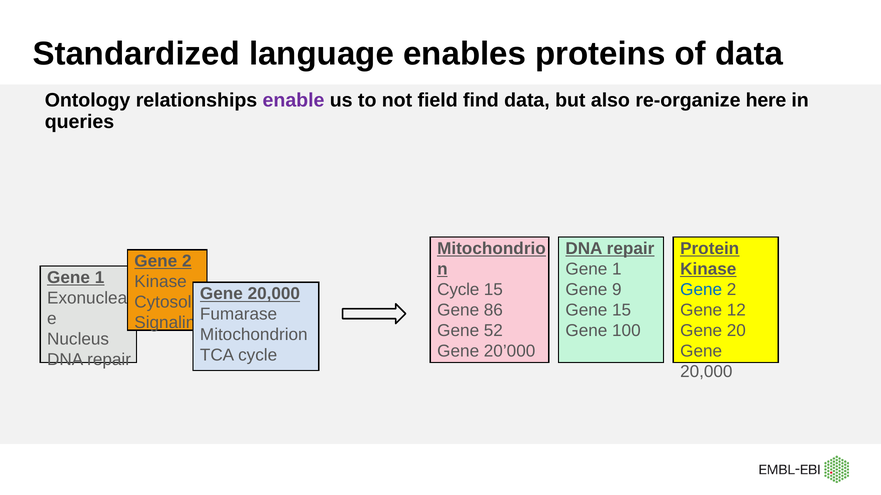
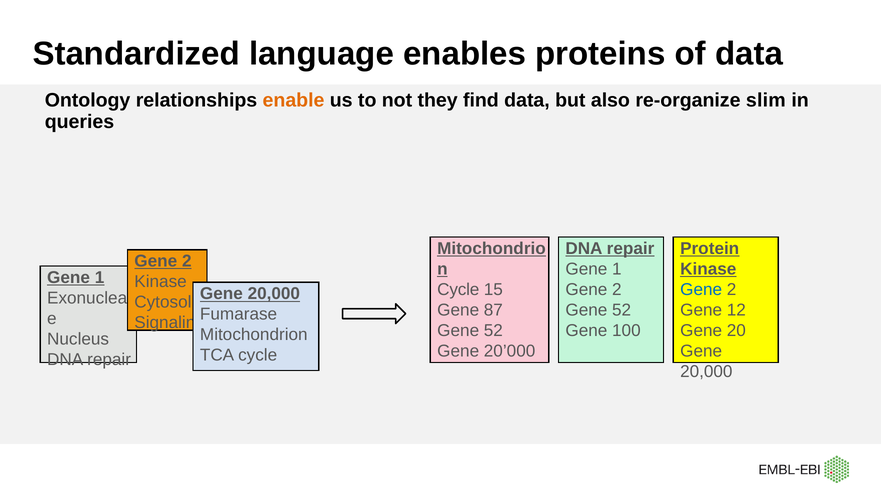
enable colour: purple -> orange (294, 101)
field: field -> they (438, 101)
here: here -> slim (766, 101)
9: 9 -> 2 (617, 290)
86: 86 -> 87 (493, 311)
15: 15 -> 52 (622, 311)
